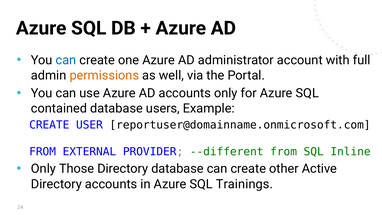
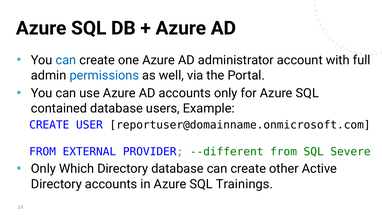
permissions colour: orange -> blue (104, 75)
Inline: Inline -> Severe (350, 152)
Those: Those -> Which (77, 169)
